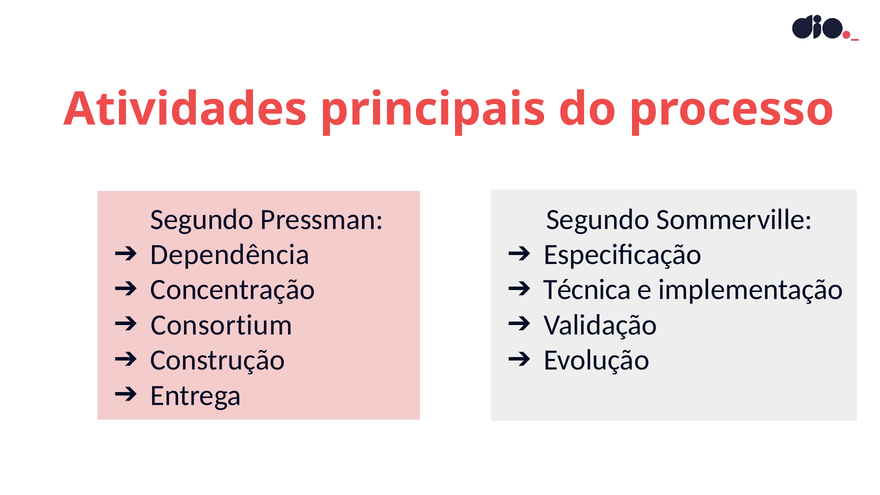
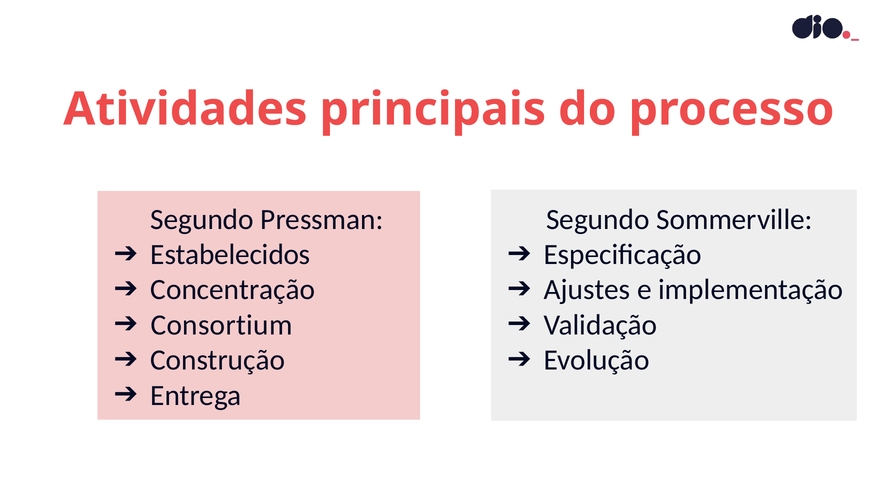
Dependência: Dependência -> Estabelecidos (230, 255)
Técnica: Técnica -> Ajustes (587, 290)
